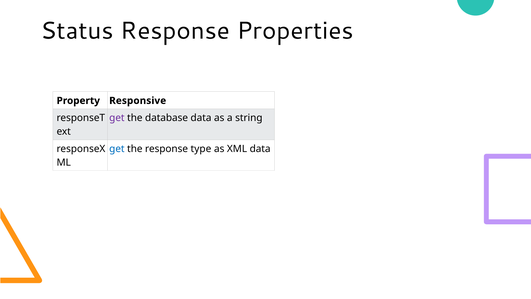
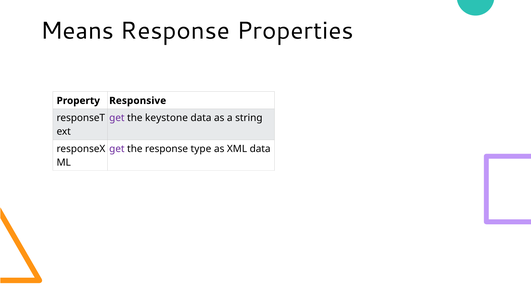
Status: Status -> Means (77, 31)
database: database -> keystone (166, 118)
get colour: blue -> purple (117, 149)
